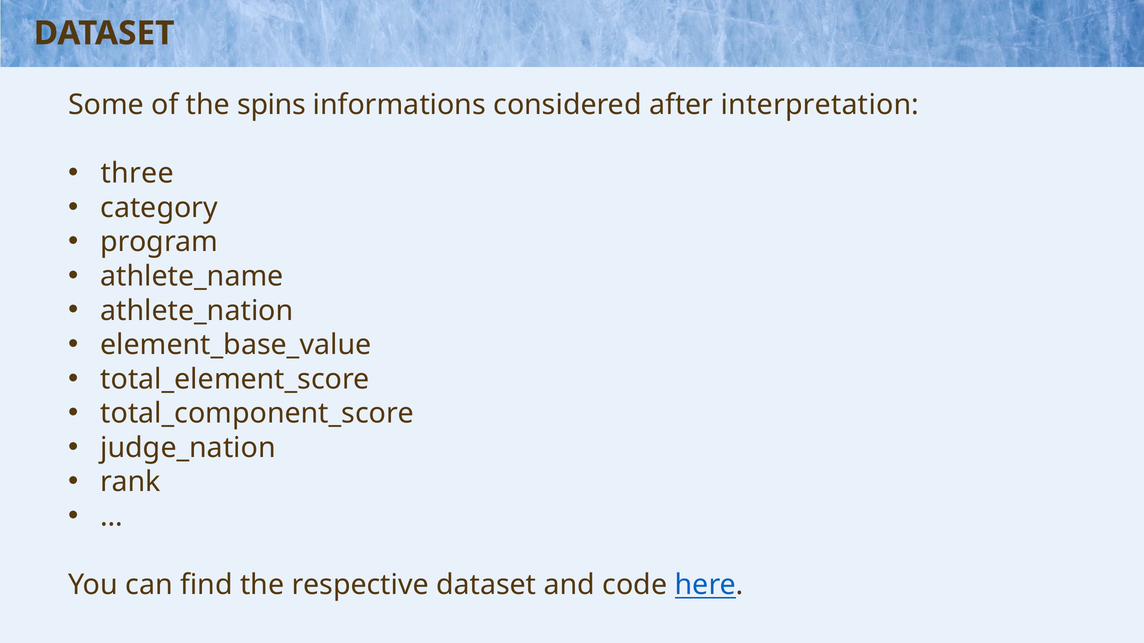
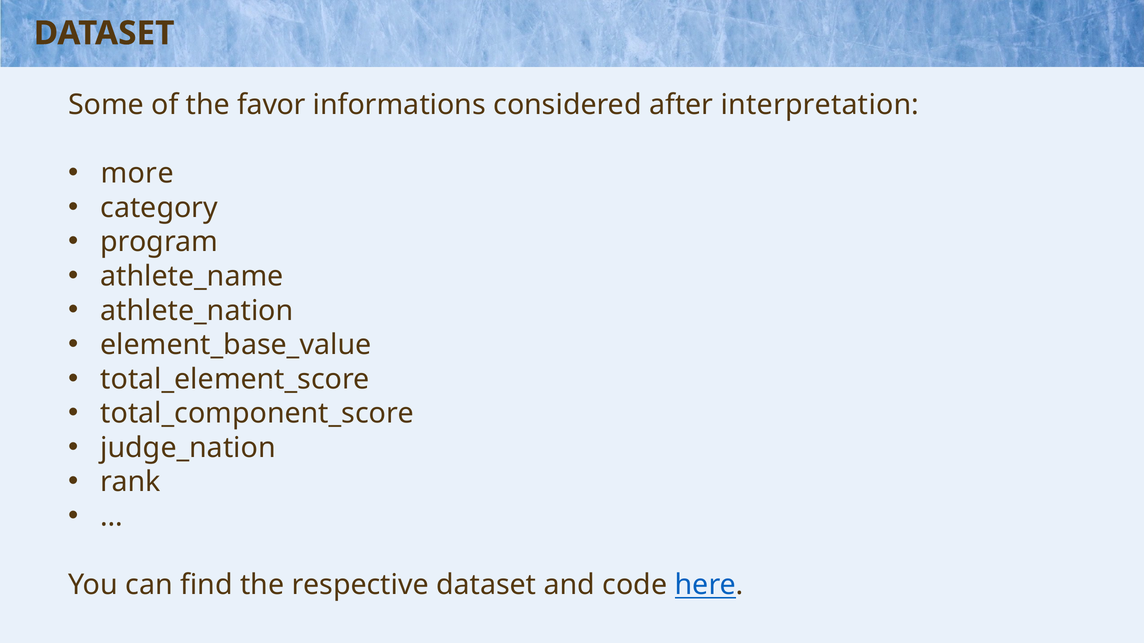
spins: spins -> favor (272, 105)
three: three -> more (137, 174)
